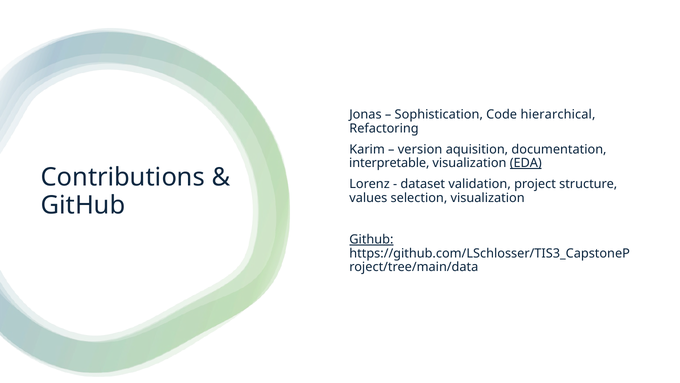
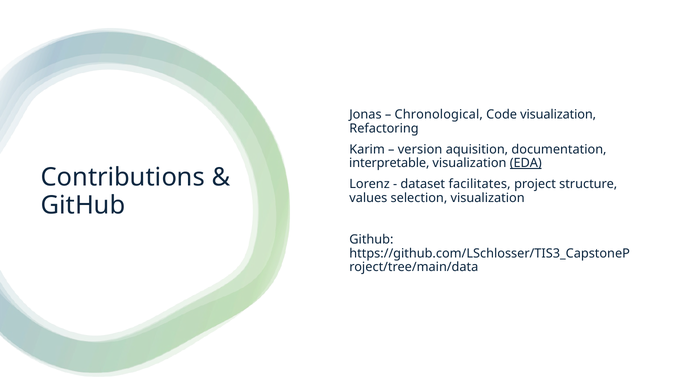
Sophistication: Sophistication -> Chronological (439, 114)
Code hierarchical: hierarchical -> visualization (558, 114)
validation: validation -> facilitates (480, 184)
Github underline: present -> none (371, 239)
